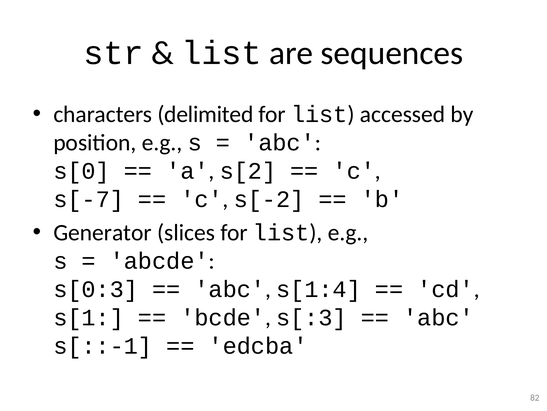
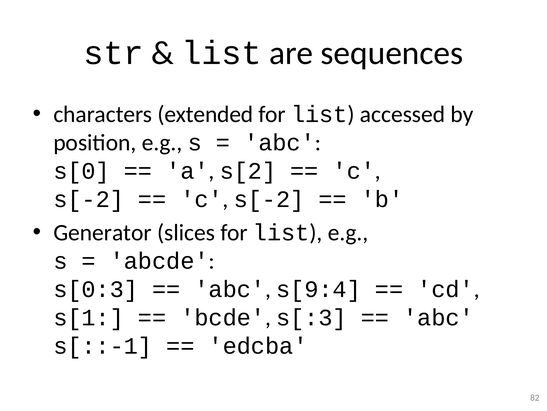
delimited: delimited -> extended (205, 114)
s[-7: s[-7 -> s[-2 (89, 199)
s[1:4: s[1:4 -> s[9:4 (319, 289)
